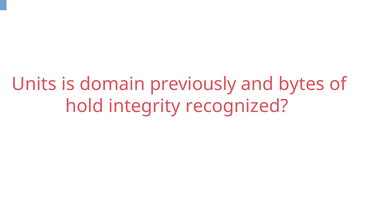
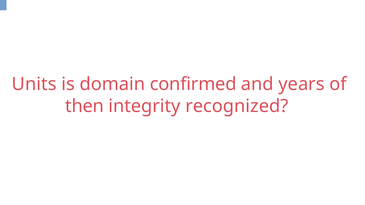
previously: previously -> confirmed (193, 84)
bytes: bytes -> years (301, 84)
hold: hold -> then (85, 106)
